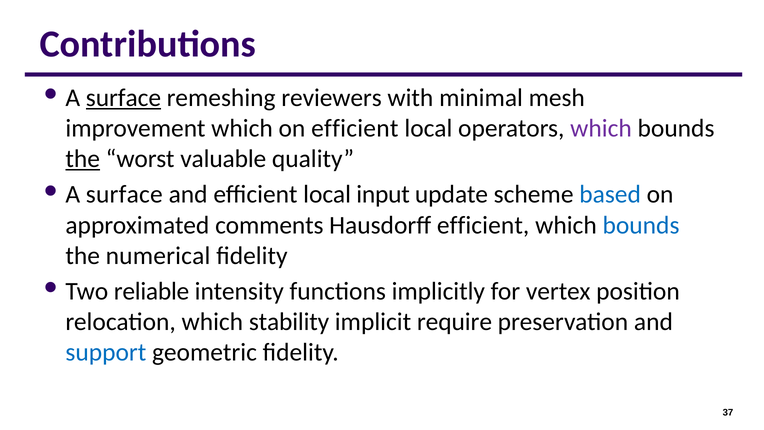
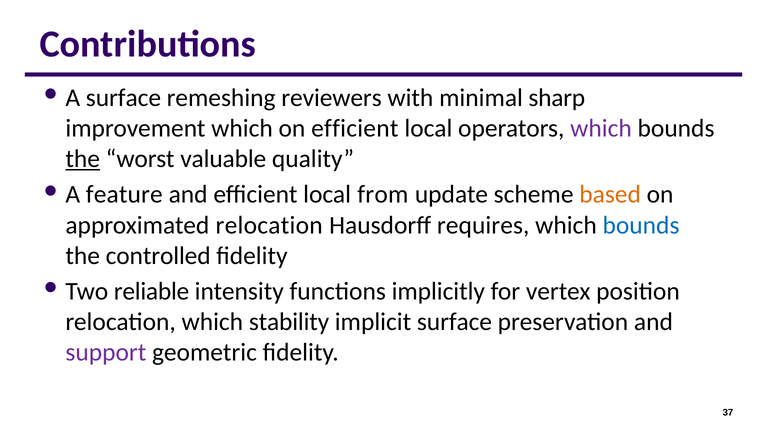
surface underline: present -> none (123, 98)
mesh: mesh -> sharp (557, 98)
surface: surface -> feature (124, 194)
input: input -> from (383, 194)
based colour: blue -> orange (610, 194)
approximated comments: comments -> relocation (269, 225)
Hausdorff efficient: efficient -> requires (483, 225)
numerical: numerical -> controlled (158, 256)
implicit require: require -> surface (454, 322)
support colour: blue -> purple (106, 352)
